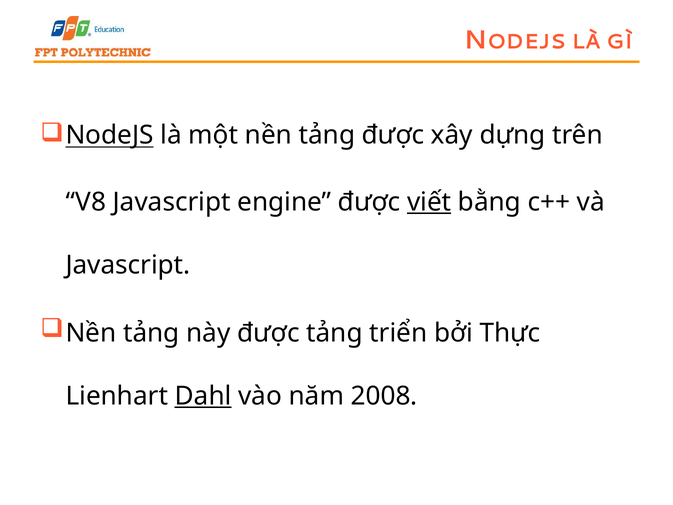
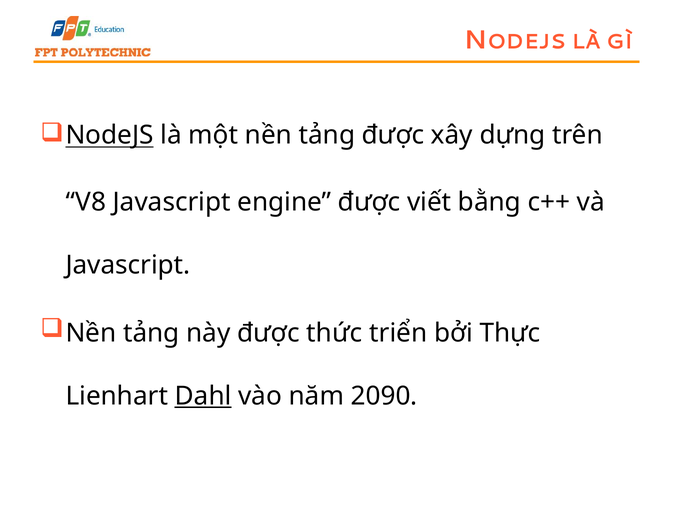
viết underline: present -> none (429, 202)
được tảng: tảng -> thức (334, 333)
2008: 2008 -> 2090 (384, 396)
